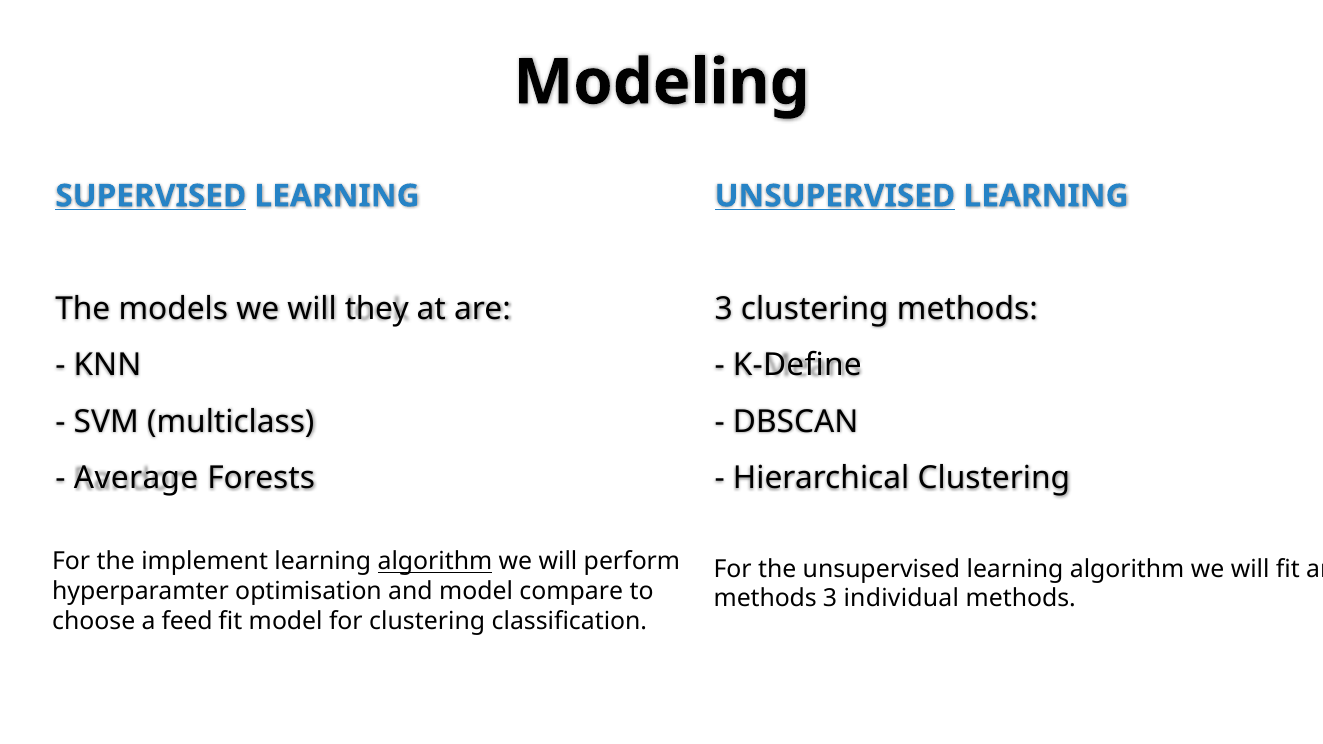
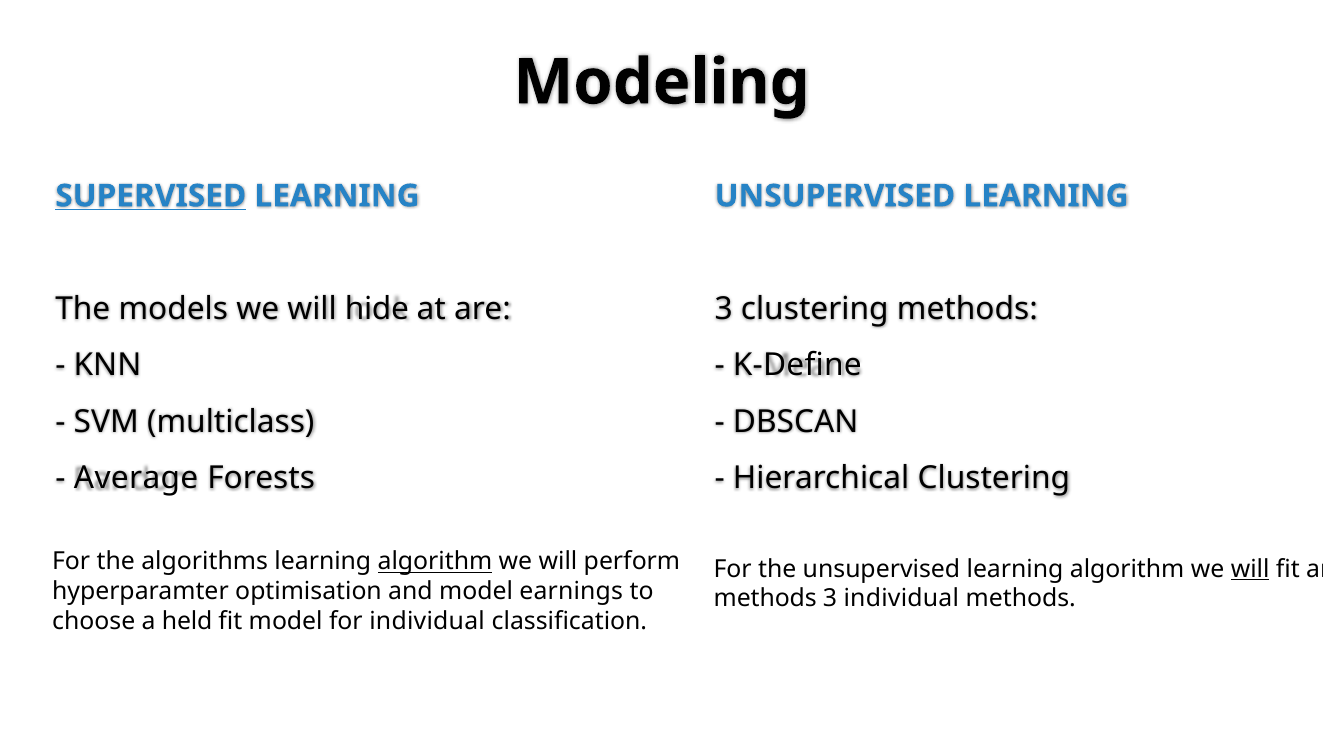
UNSUPERVISED underline: present -> none (835, 196)
they: they -> hide (377, 309)
implement: implement -> algorithms (205, 562)
will underline: none -> present (1250, 569)
compare: compare -> earnings (571, 592)
feed: feed -> held (187, 621)
for clustering: clustering -> individual (427, 621)
